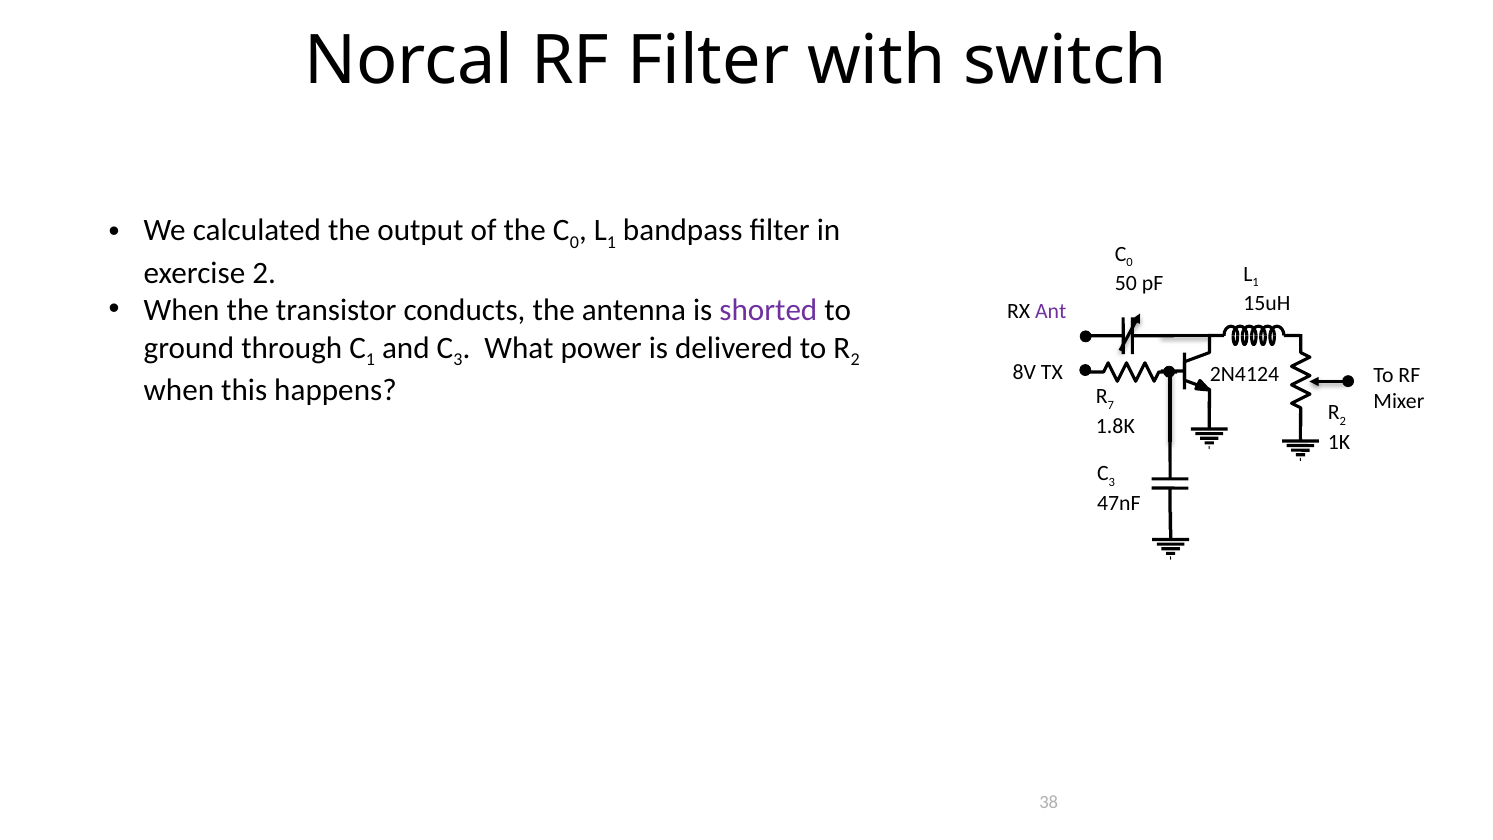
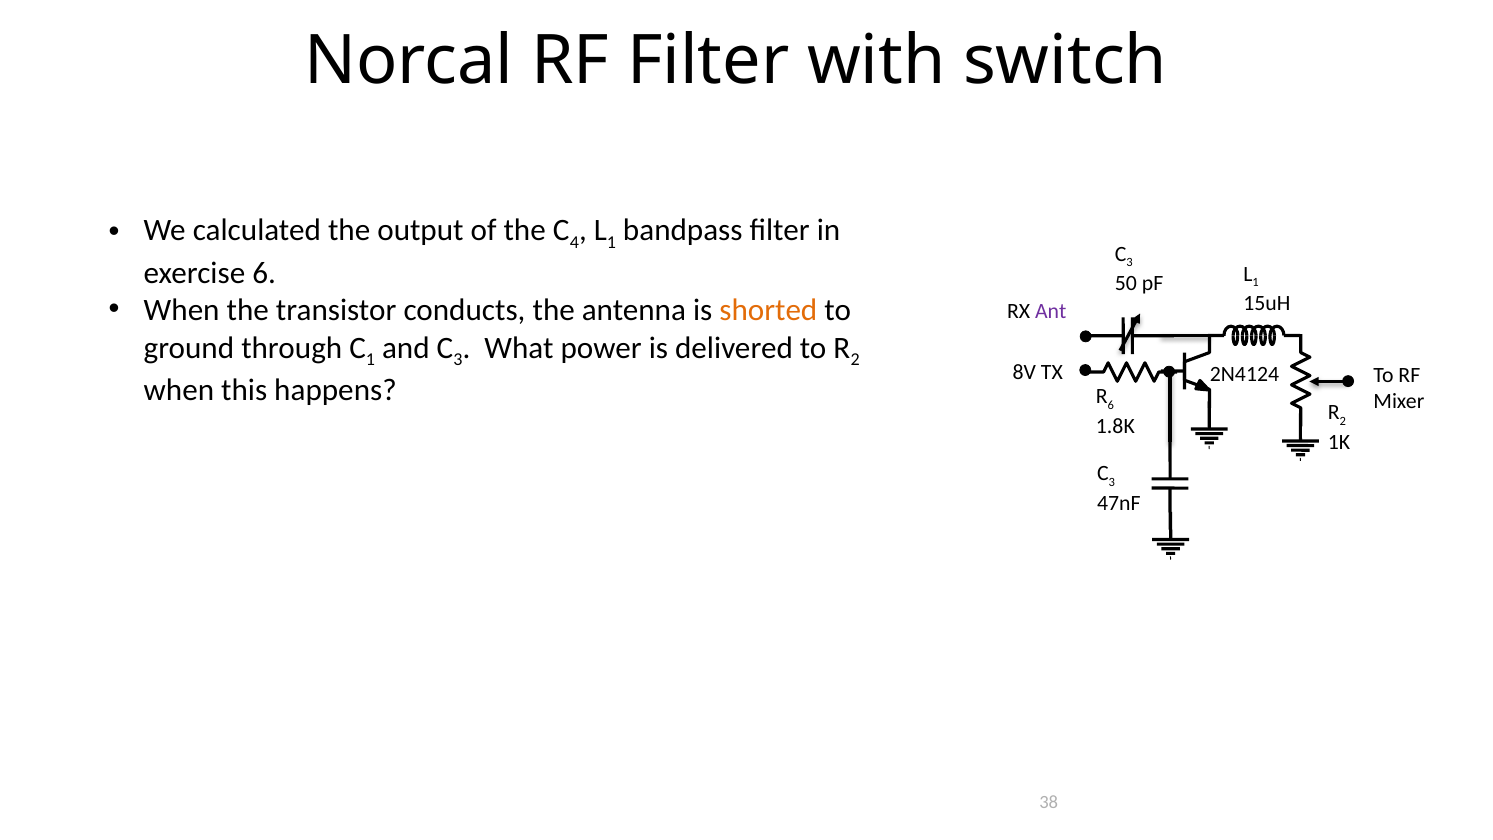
0: 0 -> 4 (575, 243)
0: 0 -> 3 (1130, 262)
exercise 2: 2 -> 6 (264, 273)
shorted colour: purple -> orange (768, 310)
7: 7 -> 6 (1111, 405)
